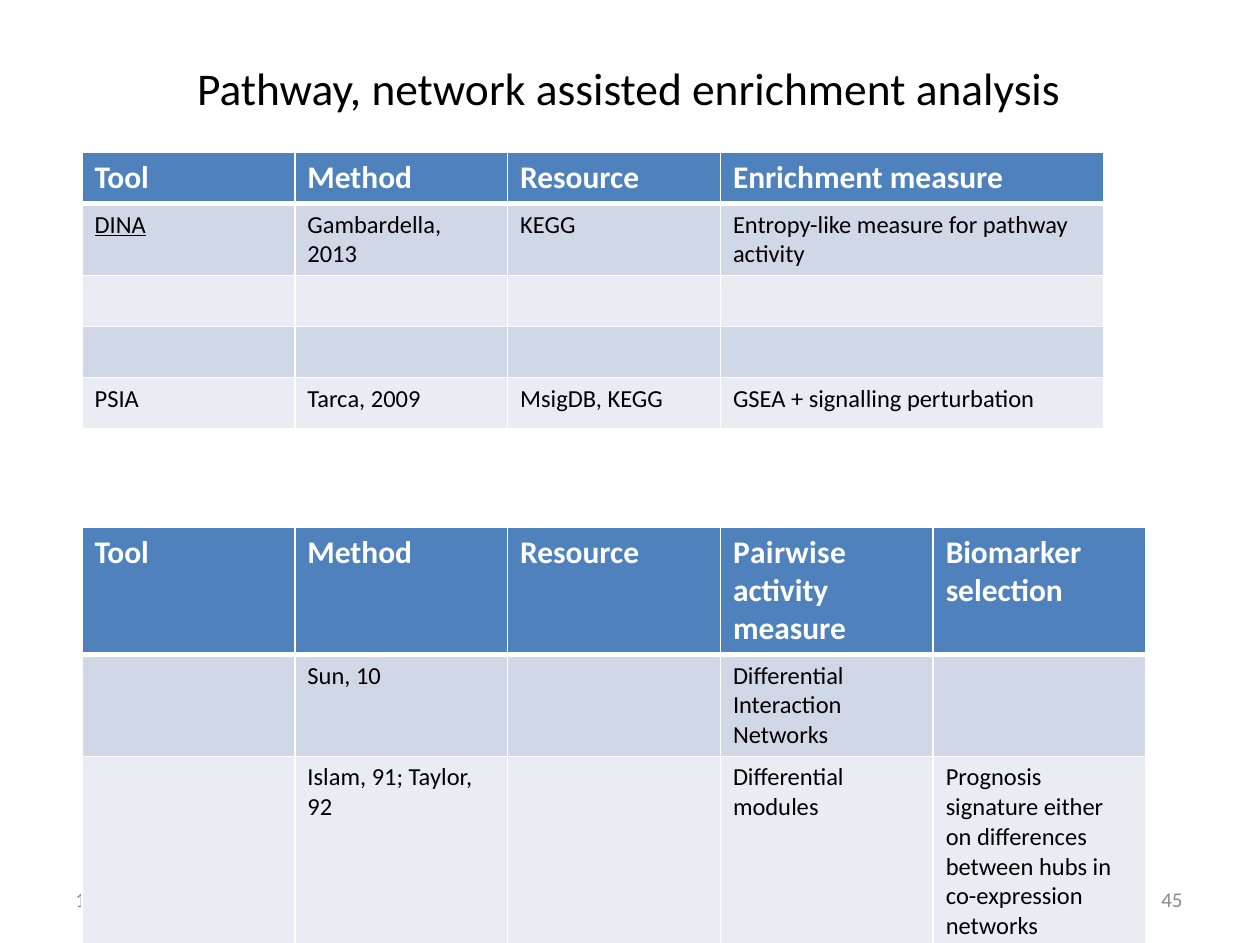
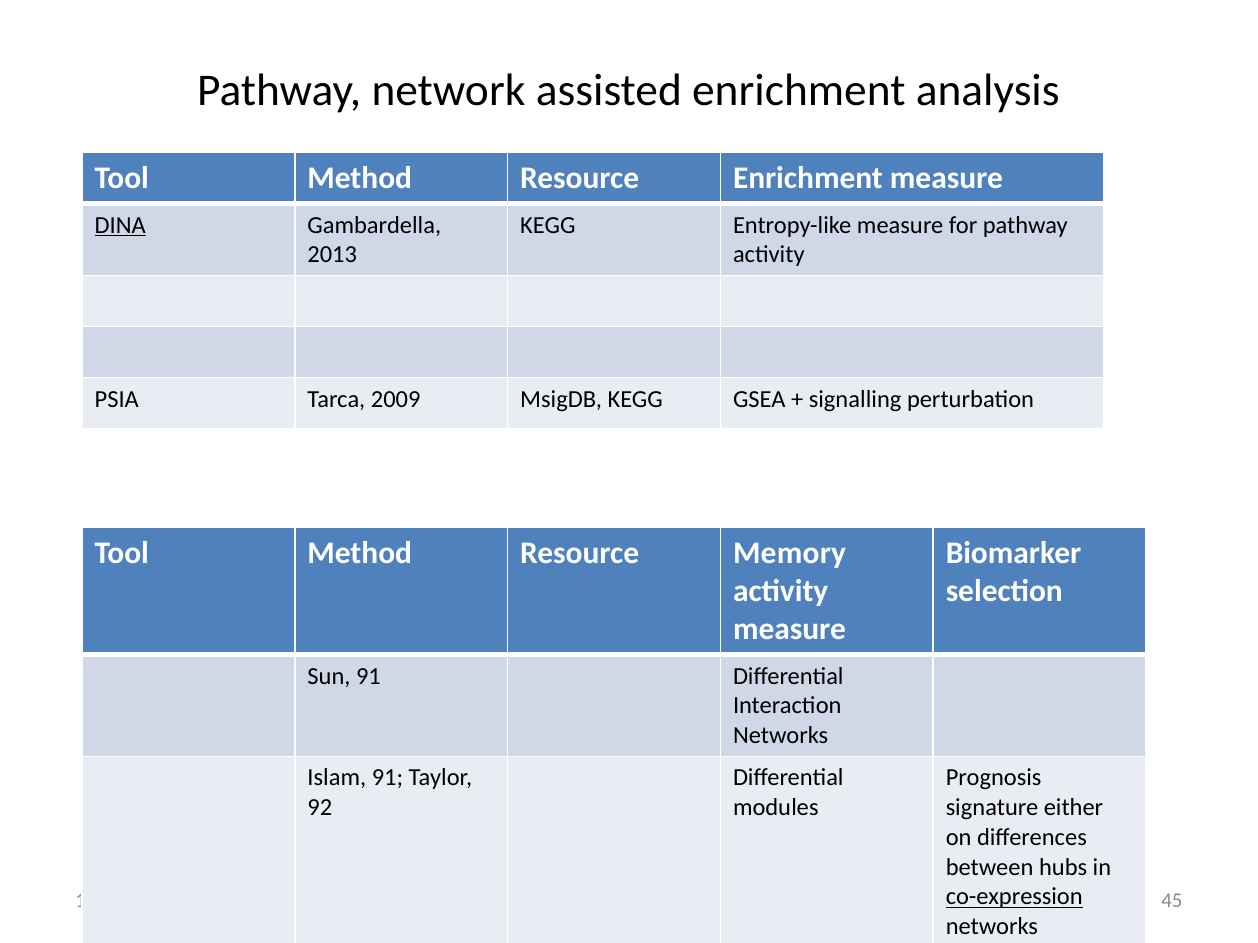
Pairwise: Pairwise -> Memory (790, 553)
Sun 10: 10 -> 91 (368, 676)
co-expression underline: none -> present (1014, 897)
